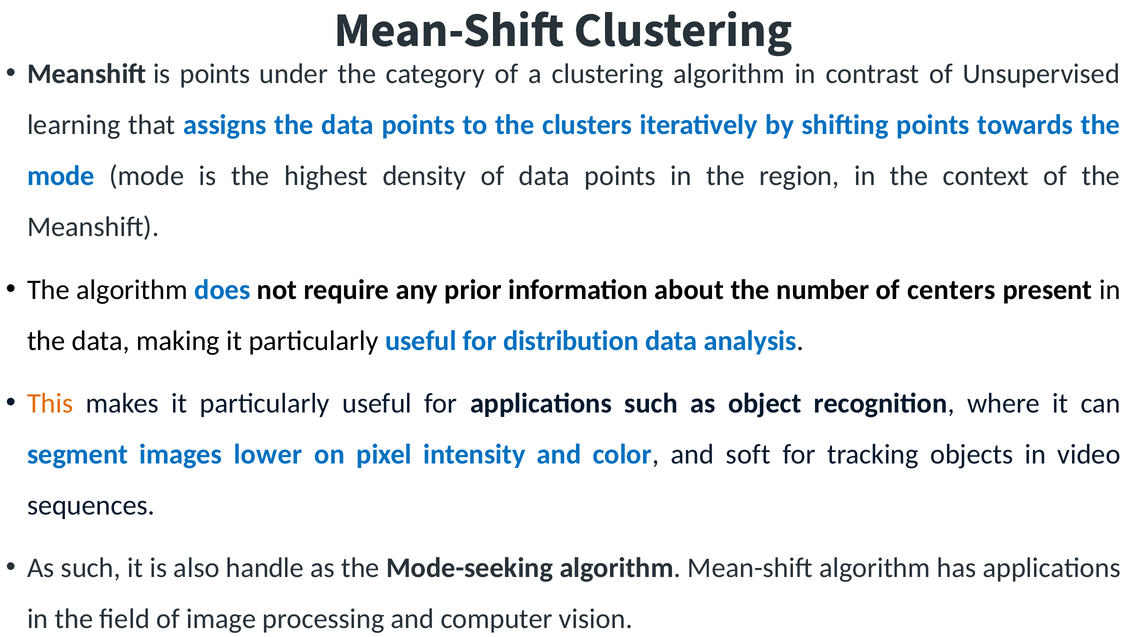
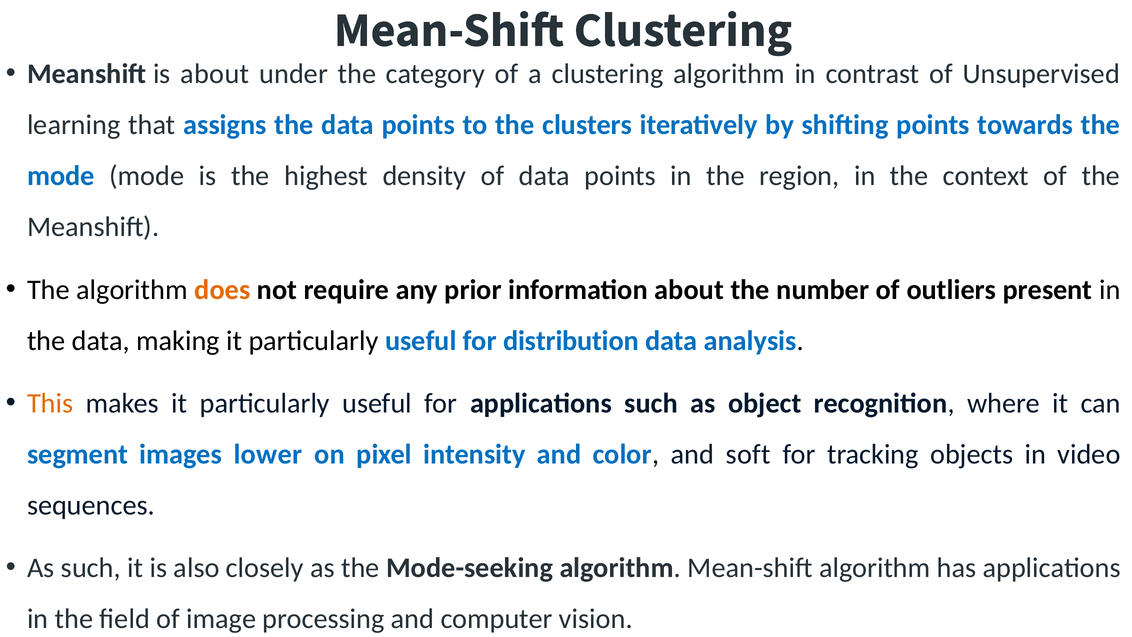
is points: points -> about (215, 74)
does colour: blue -> orange (222, 290)
centers: centers -> outliers (951, 290)
handle: handle -> closely (265, 568)
